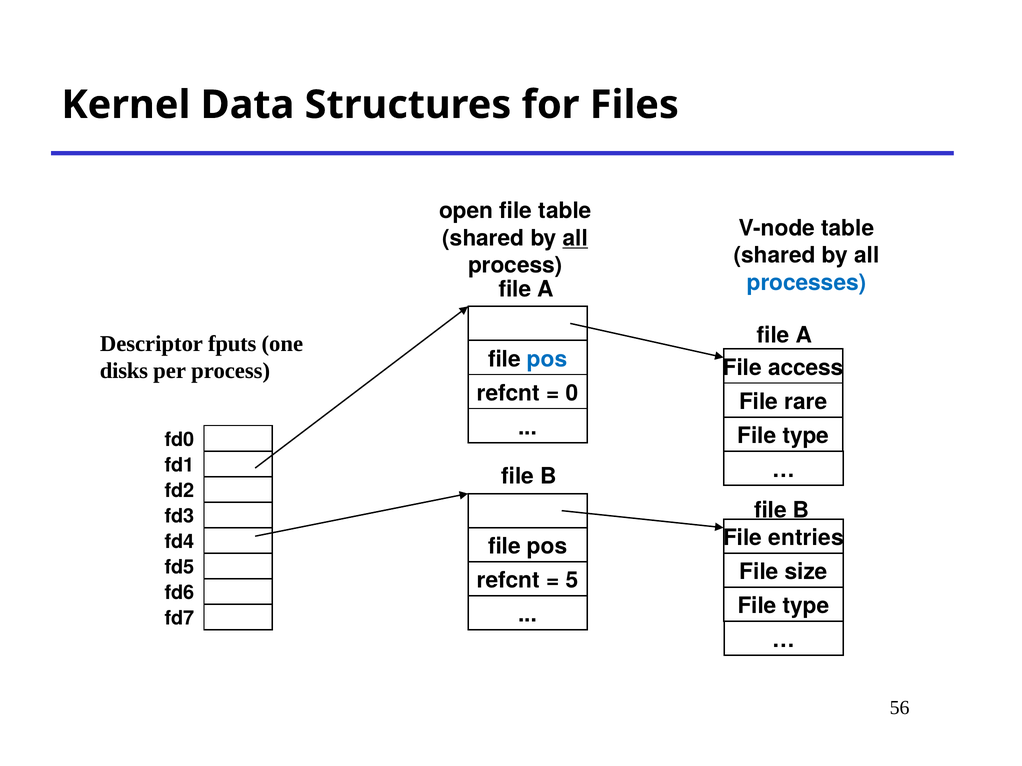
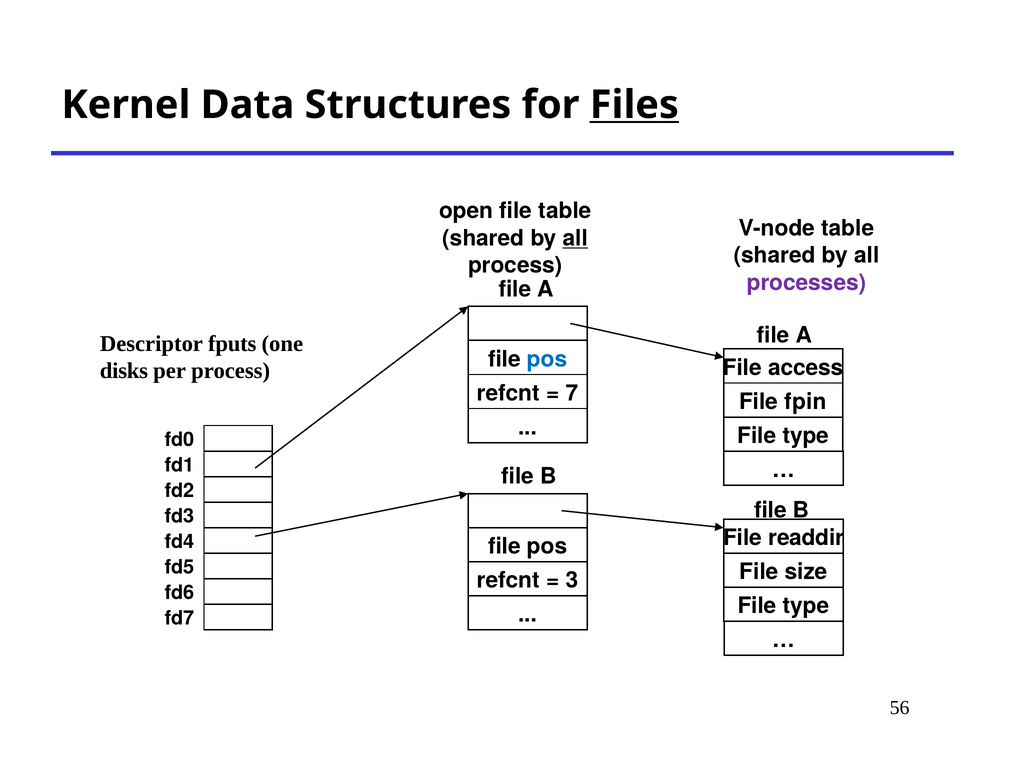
Files underline: none -> present (634, 105)
processes colour: blue -> purple (807, 283)
0: 0 -> 7 (572, 393)
rare: rare -> fpin (806, 402)
entries: entries -> readdir (806, 538)
5: 5 -> 3 (572, 581)
